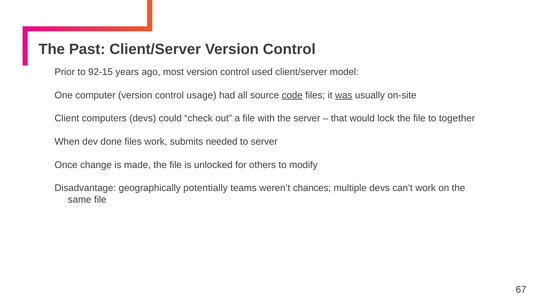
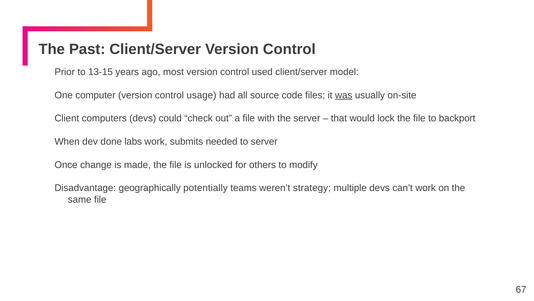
92-15: 92-15 -> 13-15 (101, 72)
code underline: present -> none (292, 95)
together: together -> backport (457, 118)
done files: files -> labs (133, 141)
chances: chances -> strategy (312, 188)
